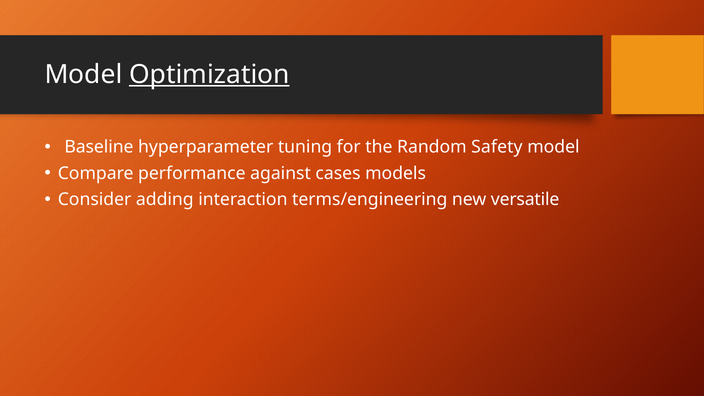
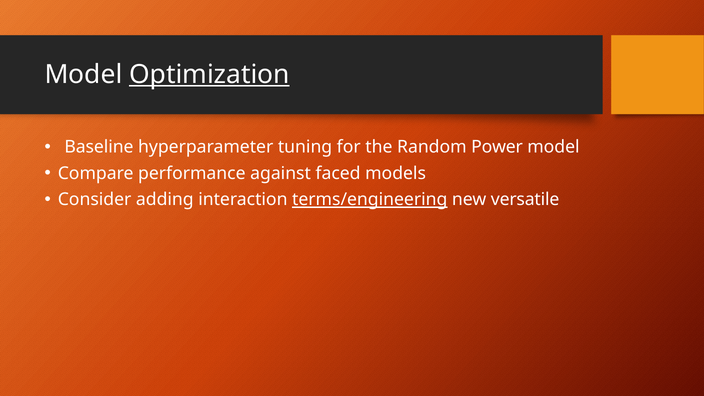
Safety: Safety -> Power (497, 147)
cases: cases -> faced (338, 173)
terms/engineering underline: none -> present (370, 200)
